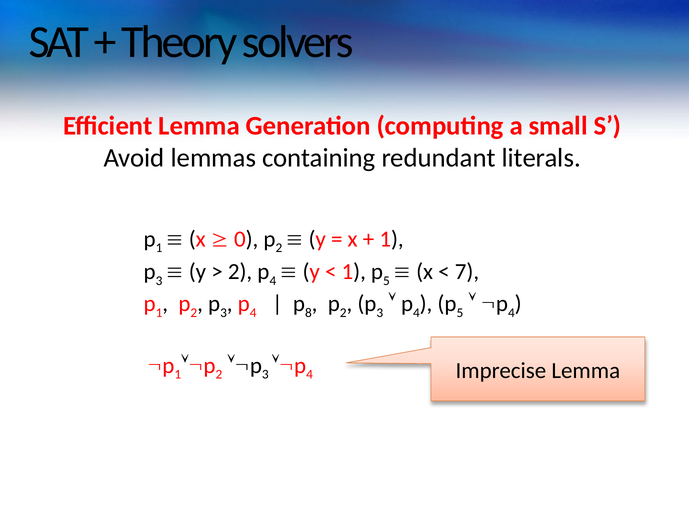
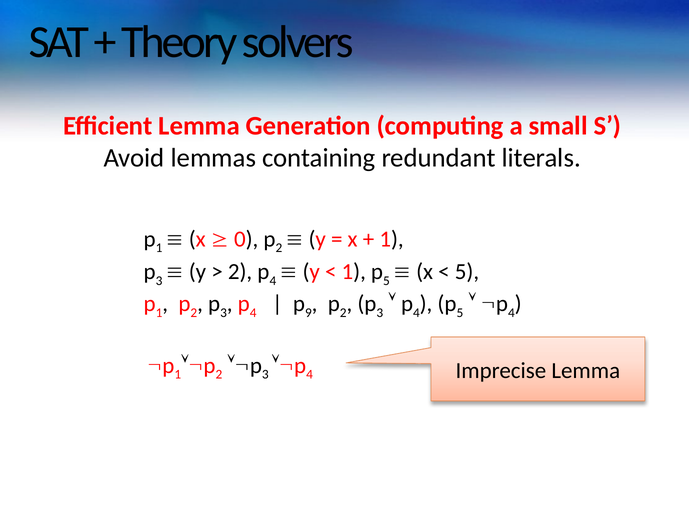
7: 7 -> 5 (467, 272)
8: 8 -> 9 (308, 312)
